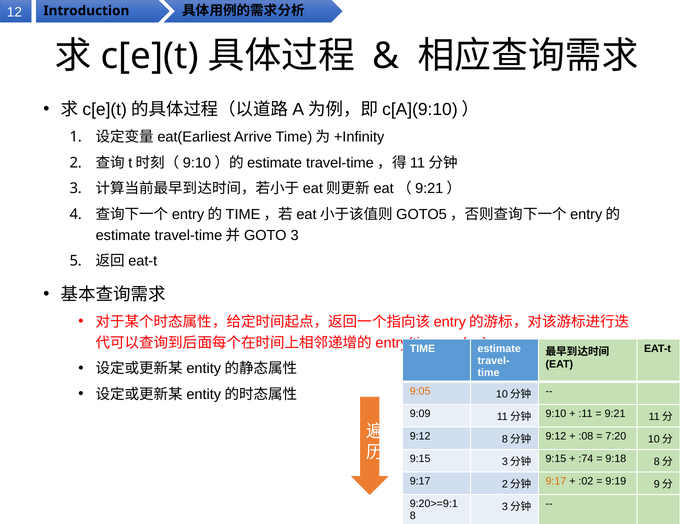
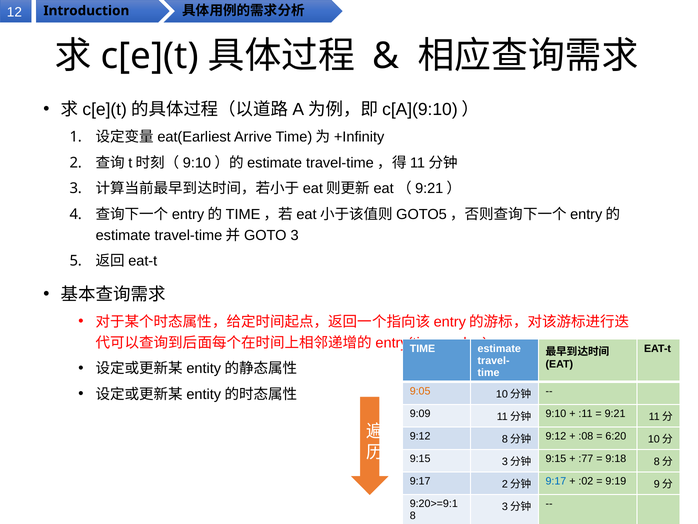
7:20: 7:20 -> 6:20 (616, 436)
:74: :74 -> :77 (586, 459)
9:17 colour: orange -> blue (556, 481)
